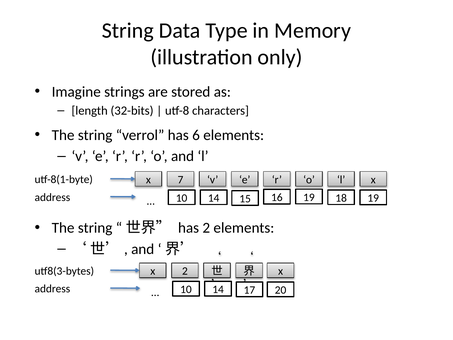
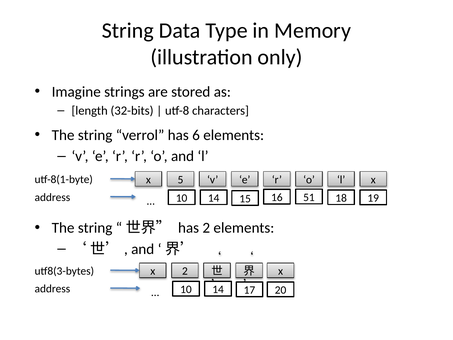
7: 7 -> 5 (180, 180)
16 19: 19 -> 51 (309, 197)
